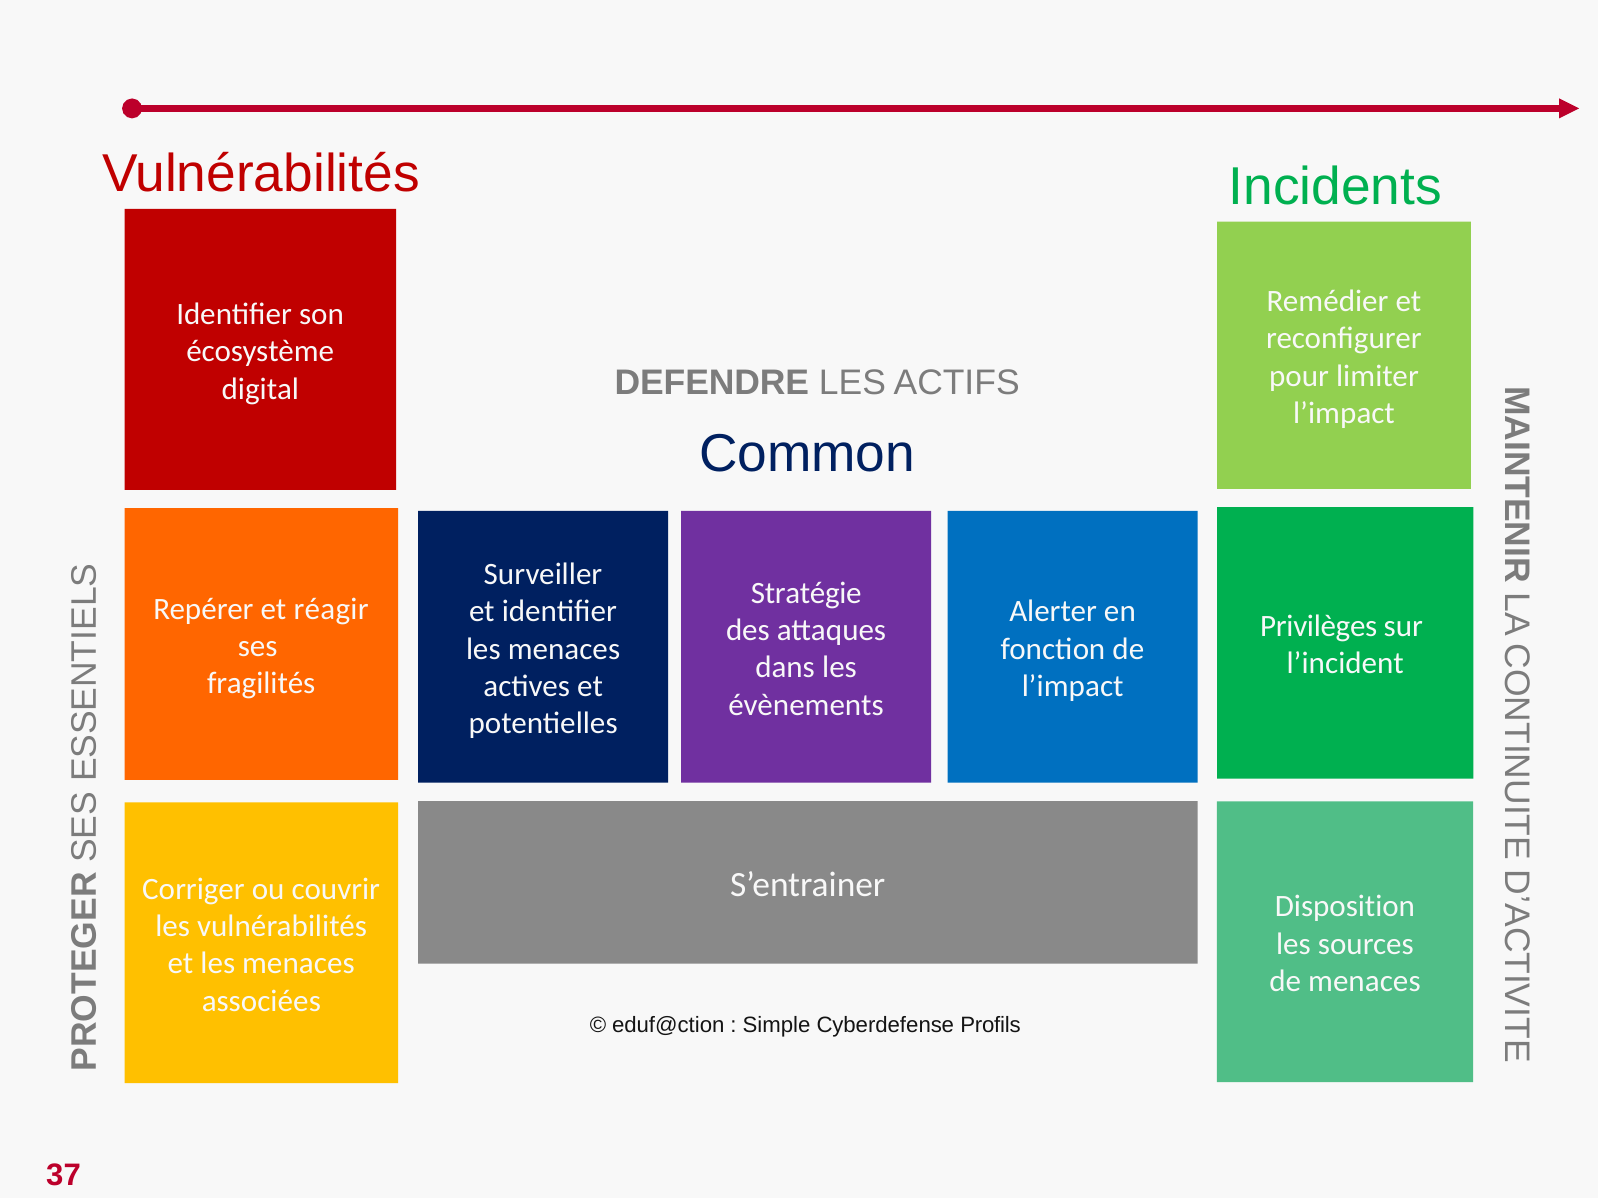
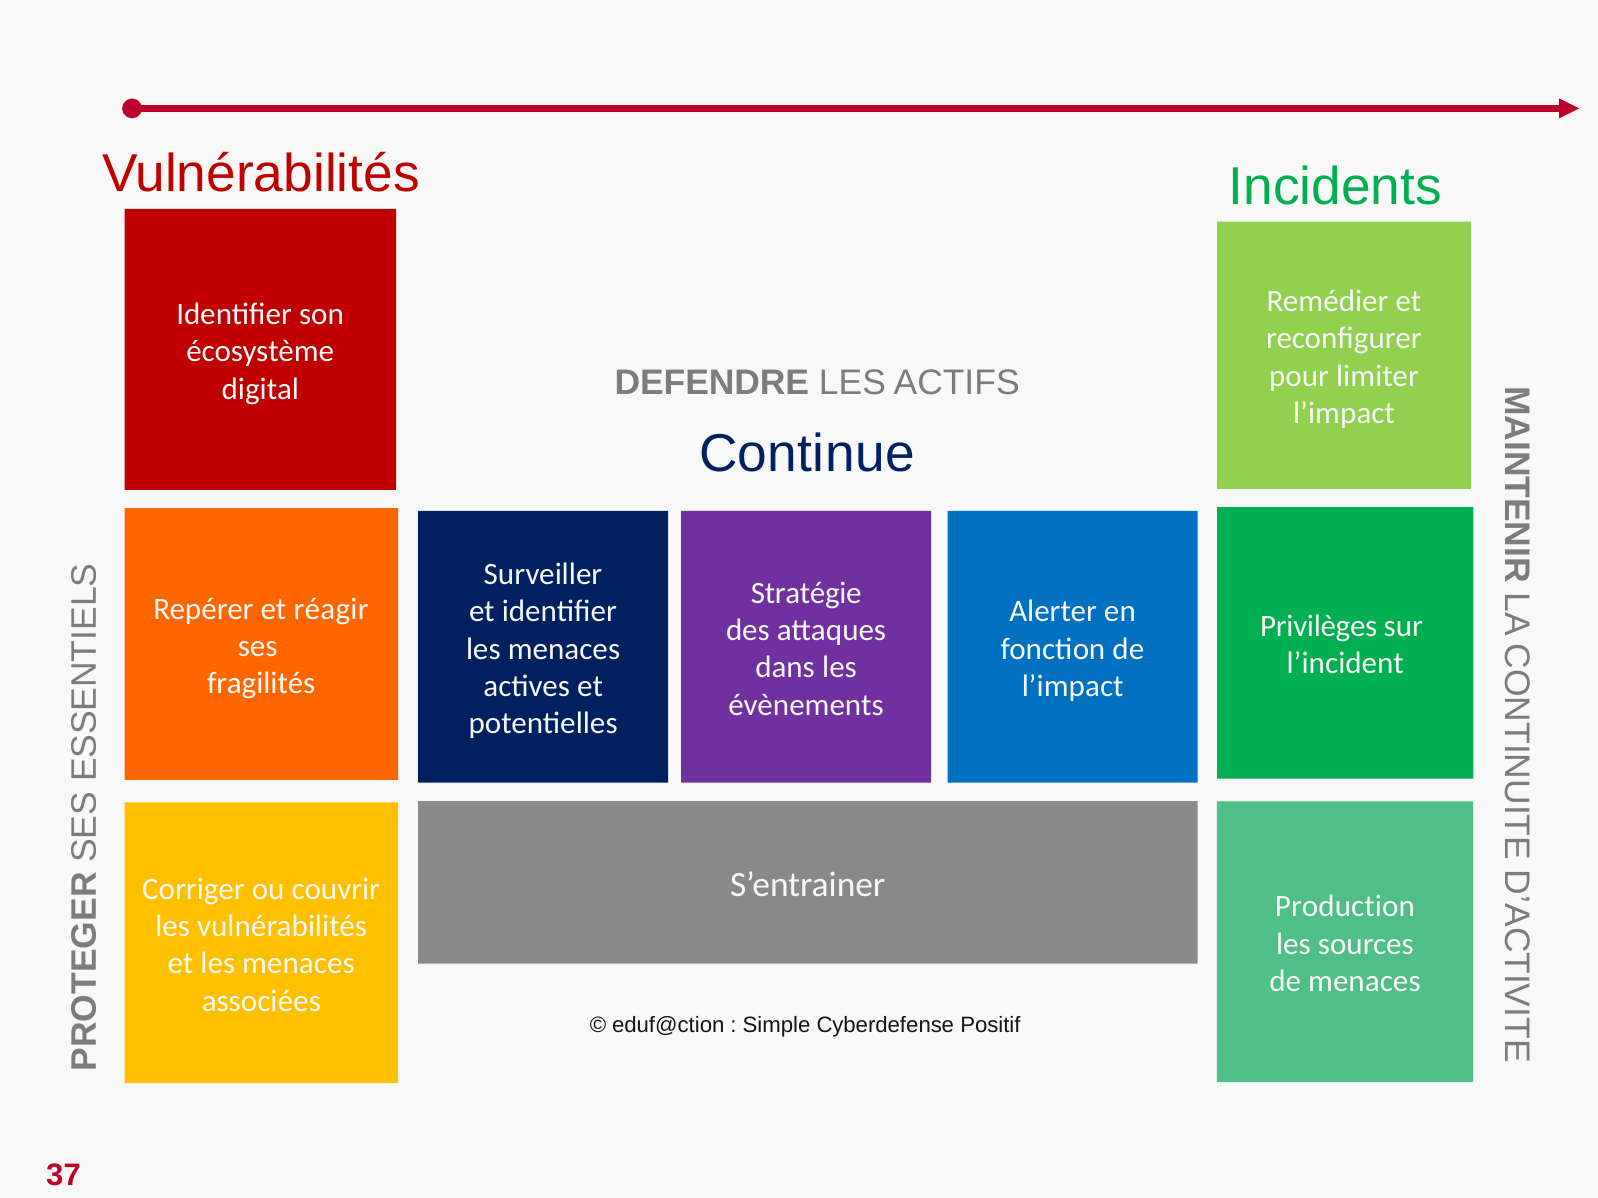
Common: Common -> Continue (807, 454)
Disposition: Disposition -> Production (1345, 907)
Profils: Profils -> Positif (990, 1026)
